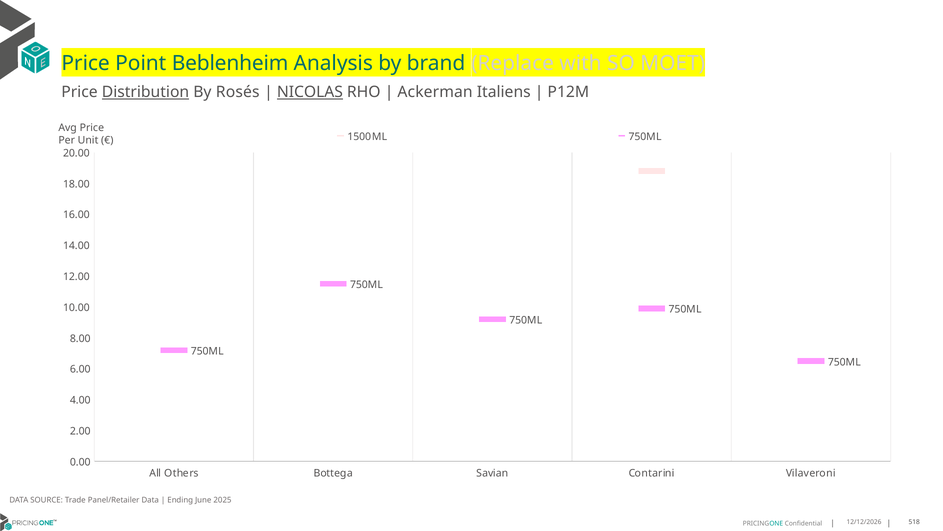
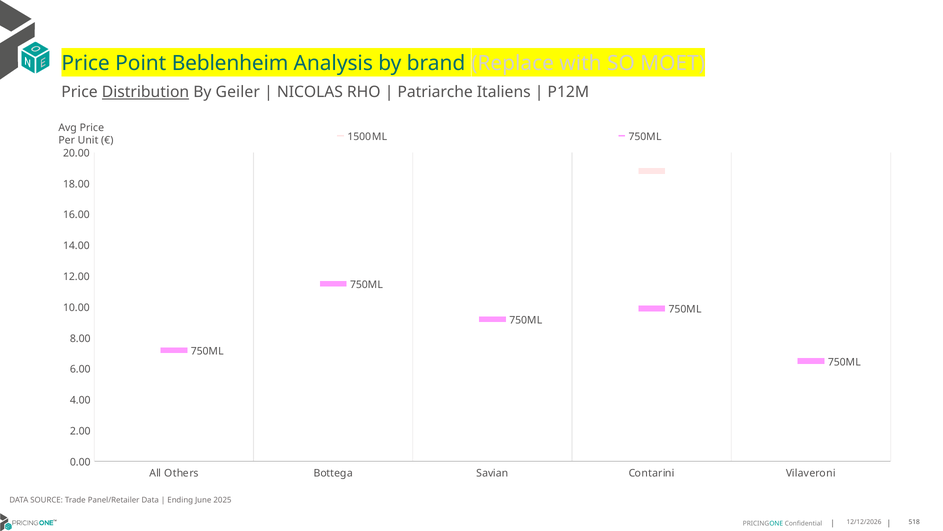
Rosés: Rosés -> Geiler (238, 92)
NICOLAS underline: present -> none (310, 92)
Ackerman: Ackerman -> Patriarche (435, 92)
